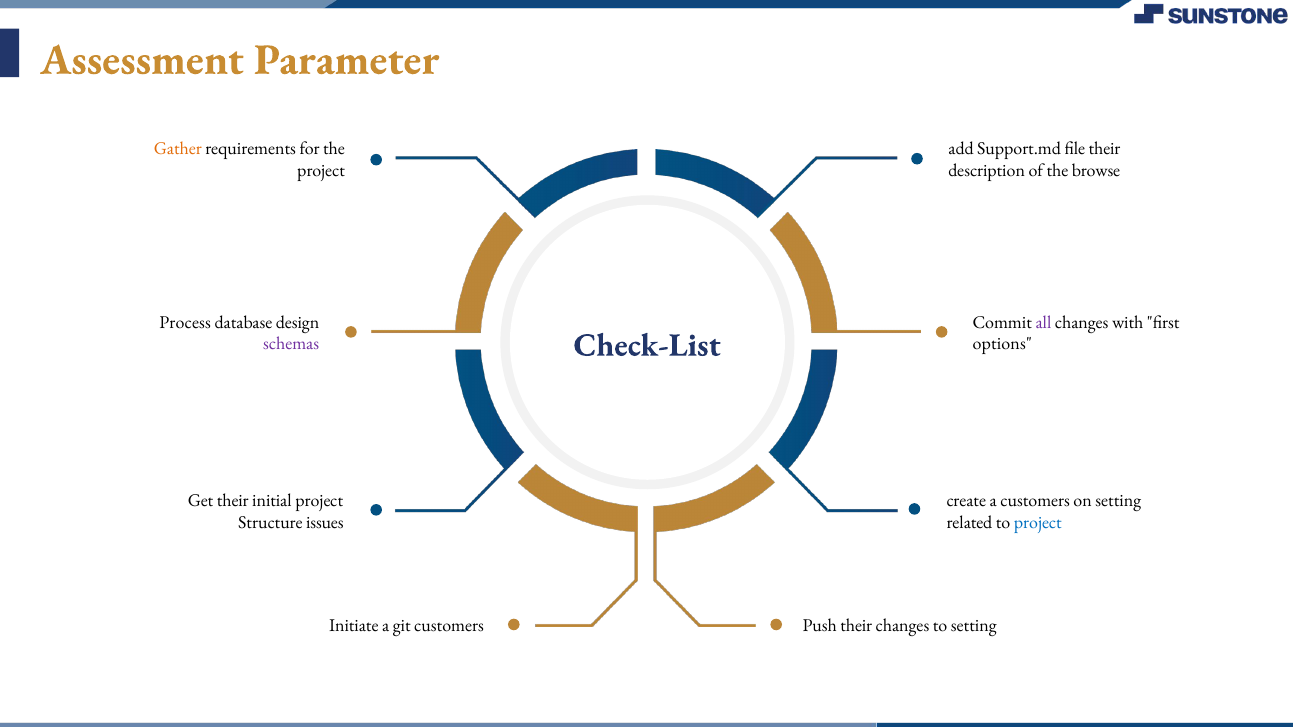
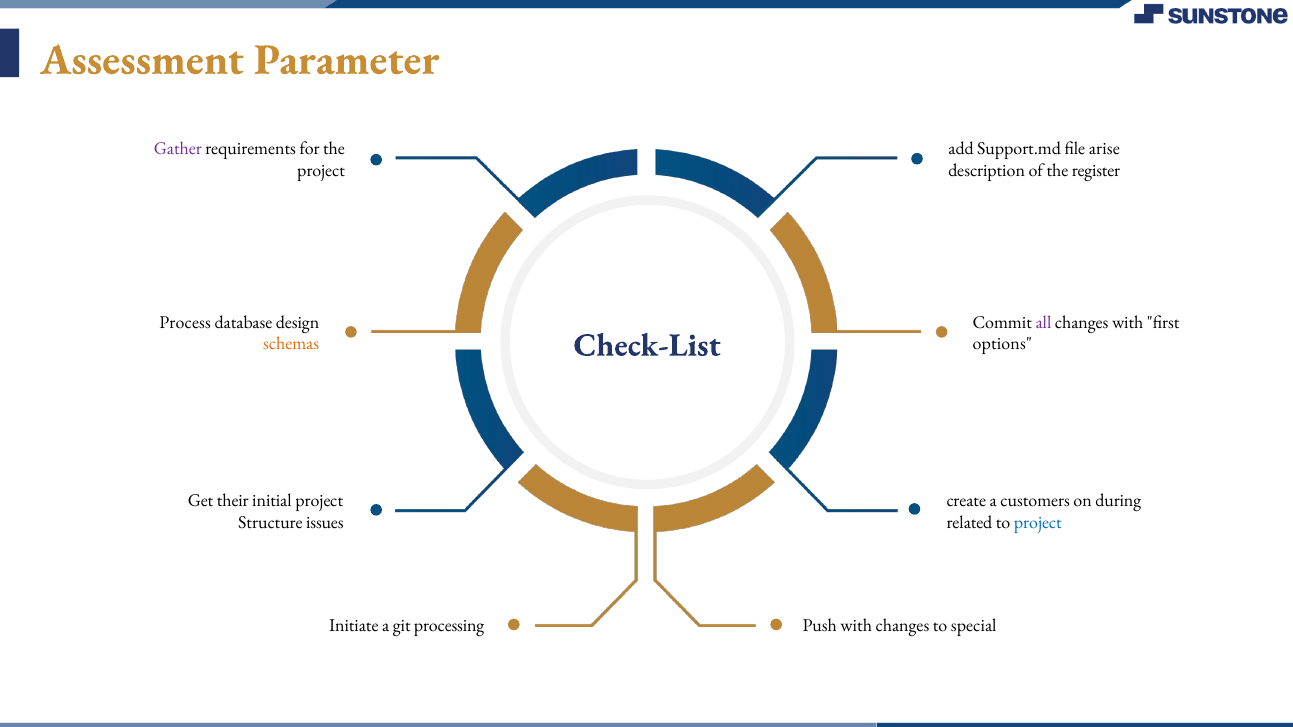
Gather colour: orange -> purple (178, 149)
file their: their -> arise (1104, 149)
browse: browse -> register (1096, 171)
schemas colour: purple -> orange (291, 344)
on setting: setting -> during (1118, 501)
git customers: customers -> processing (449, 626)
Push their: their -> with (856, 626)
to setting: setting -> special (974, 626)
